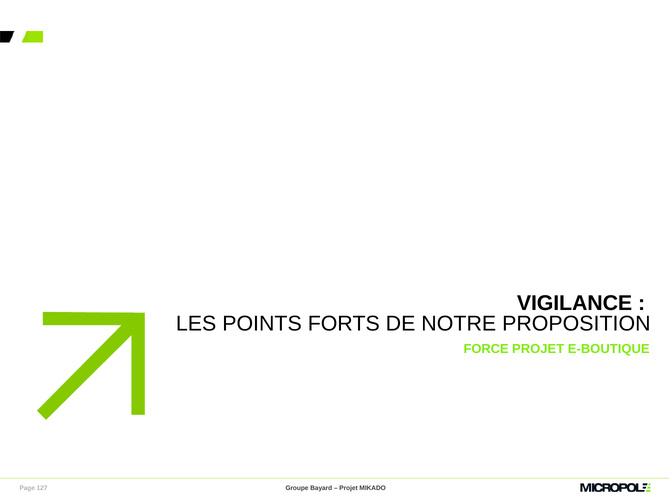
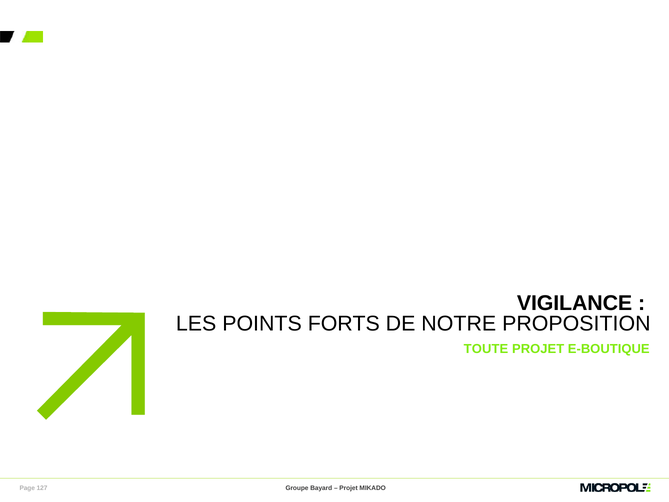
FORCE: FORCE -> TOUTE (486, 349)
